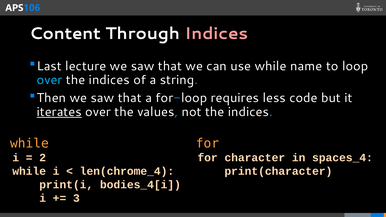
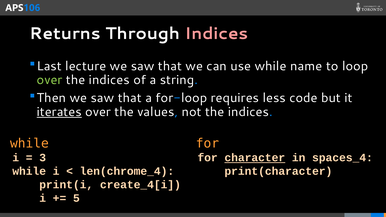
Content: Content -> Returns (65, 33)
over colour: light blue -> light green (50, 80)
2: 2 -> 3 (43, 158)
character underline: none -> present (255, 158)
bodies_4[i: bodies_4[i -> create_4[i (140, 185)
3: 3 -> 5 (76, 198)
